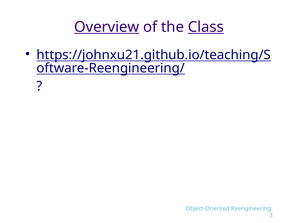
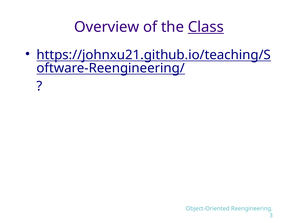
Overview underline: present -> none (107, 27)
